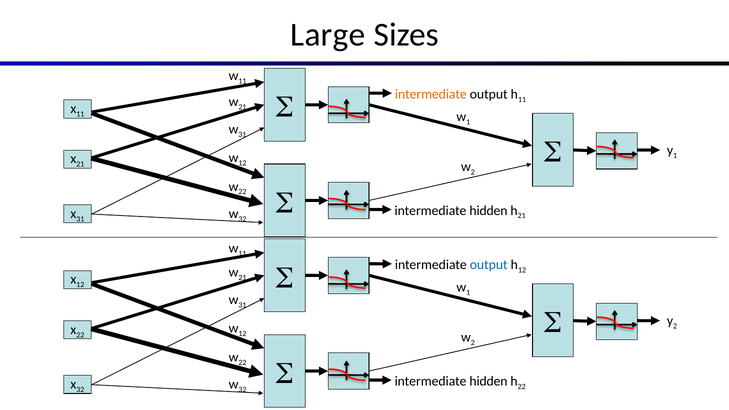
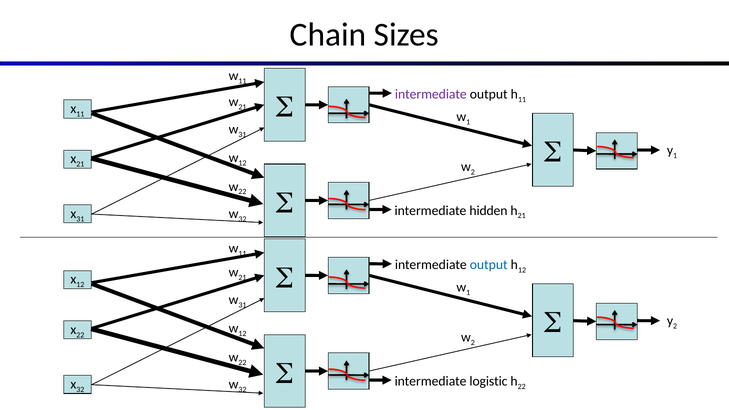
Large: Large -> Chain (328, 35)
intermediate colour: orange -> purple (431, 94)
hidden: hidden -> logistic (488, 381)
